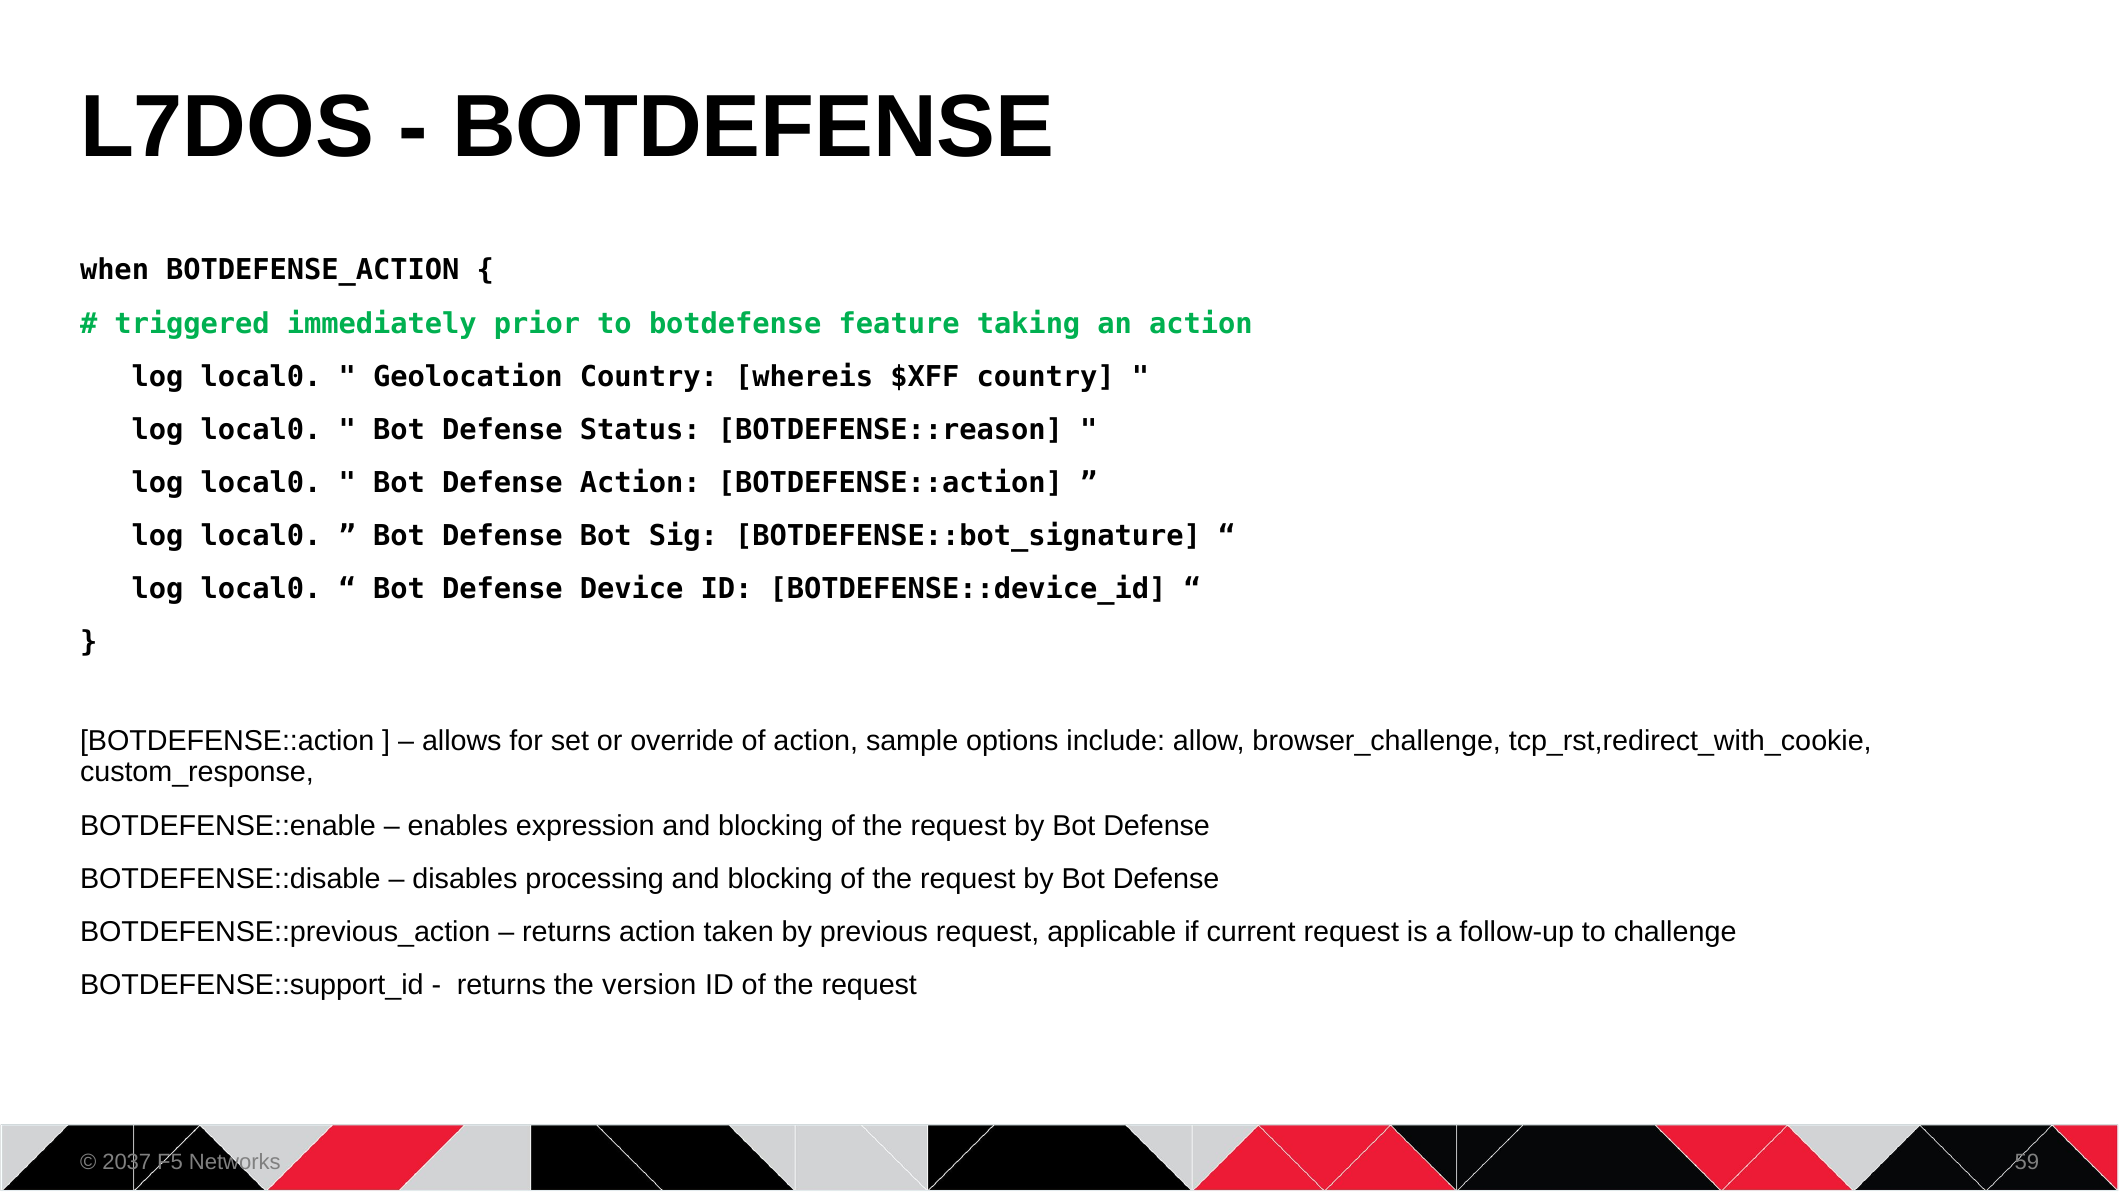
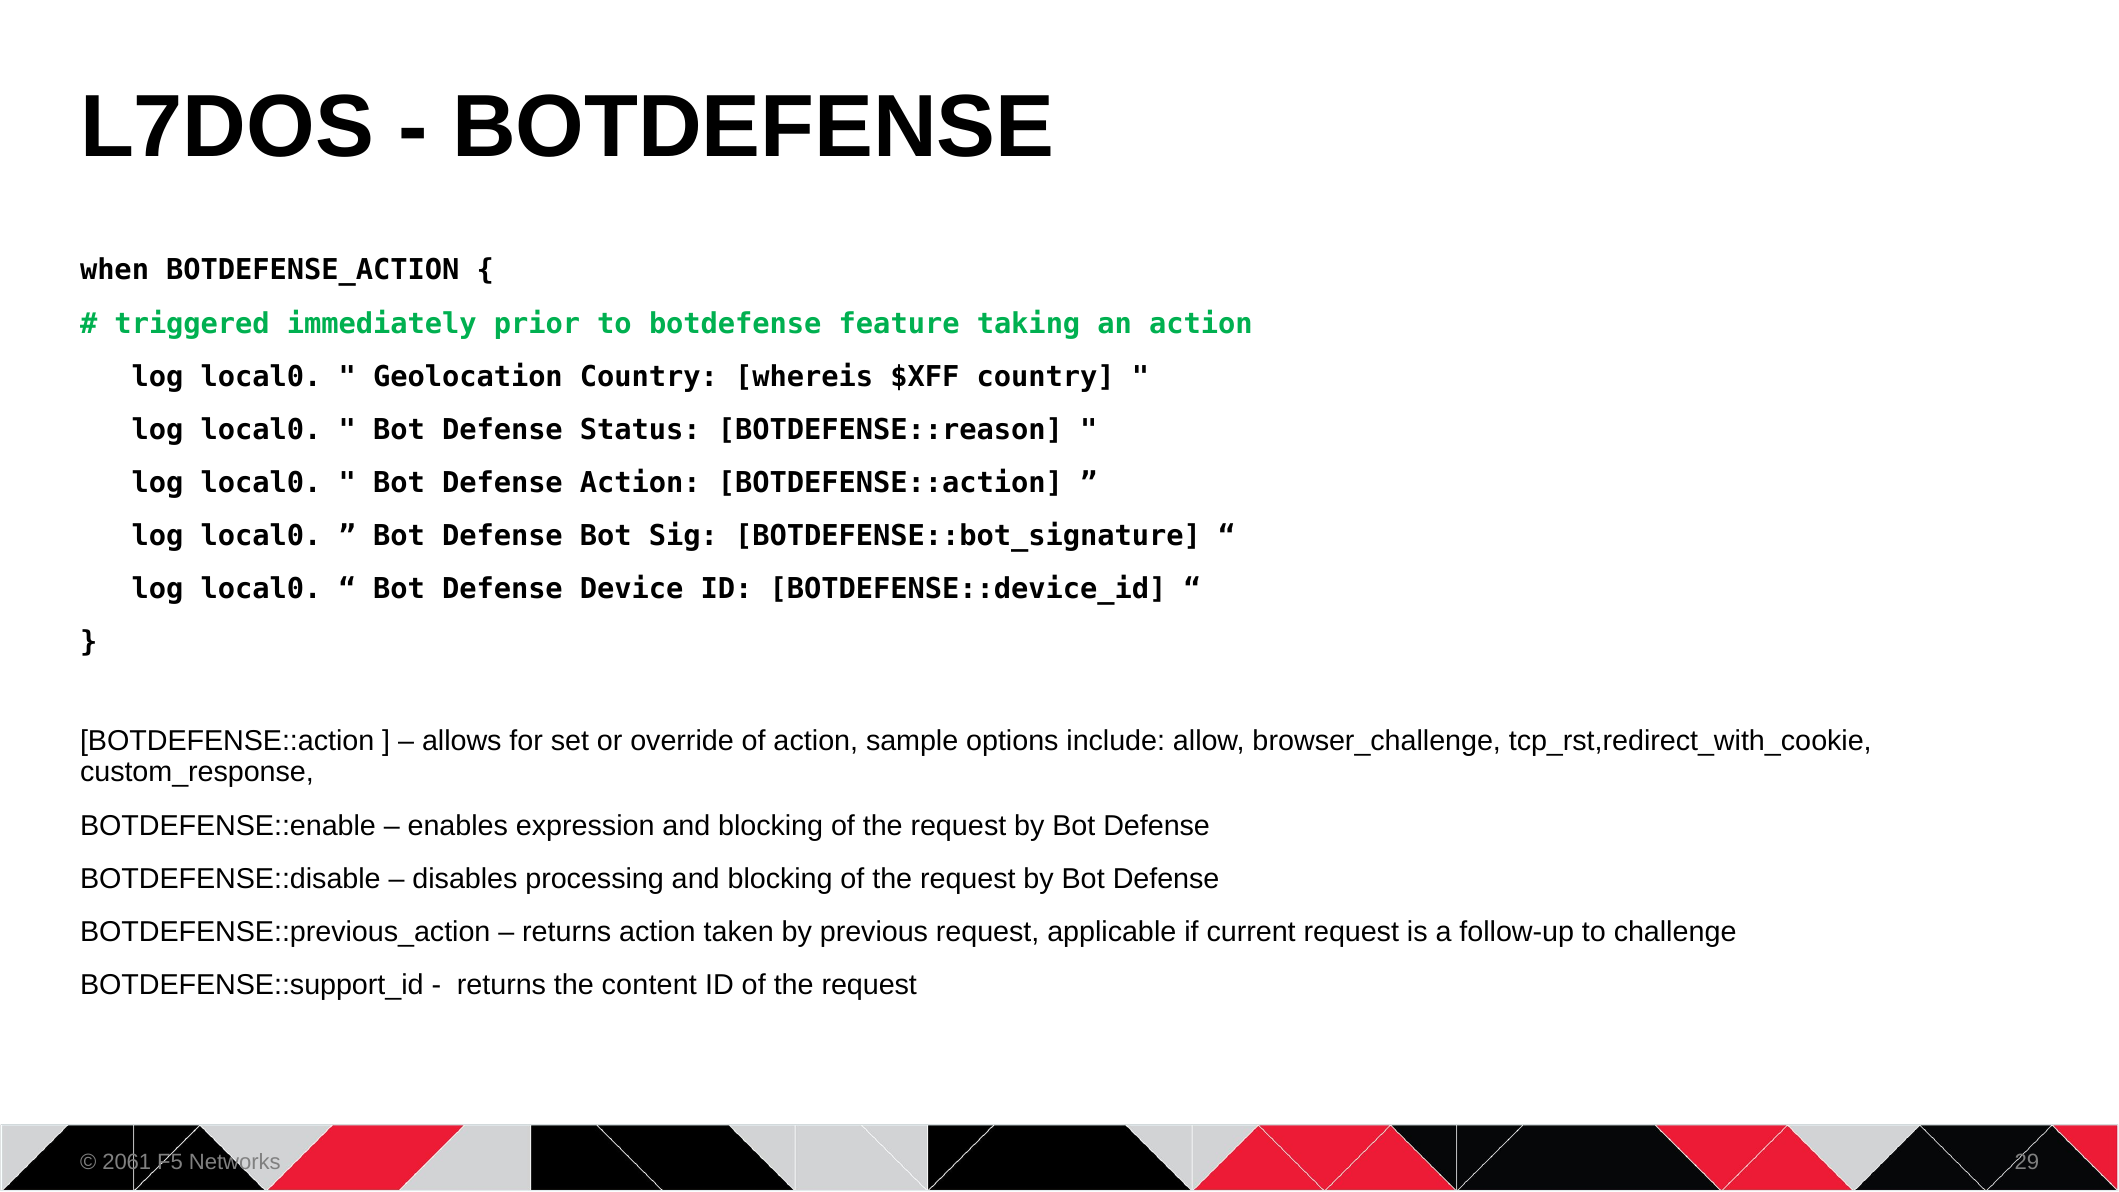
version: version -> content (649, 985)
2037: 2037 -> 2061 (127, 1162)
59: 59 -> 29 (2027, 1162)
